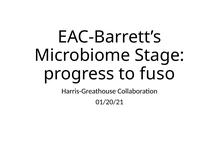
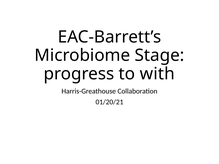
fuso: fuso -> with (157, 74)
